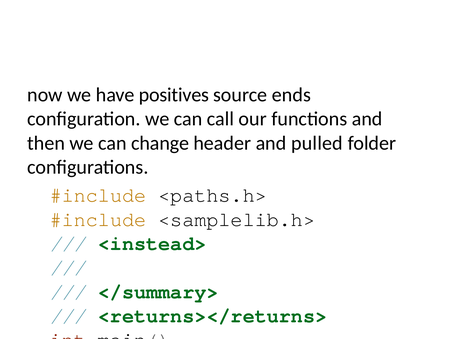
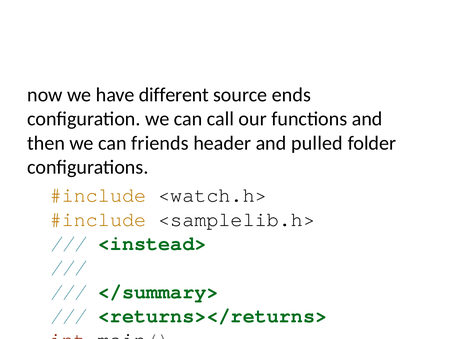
positives: positives -> different (174, 95)
change: change -> friends (160, 143)
<paths.h>: <paths.h> -> <watch.h> (213, 195)
